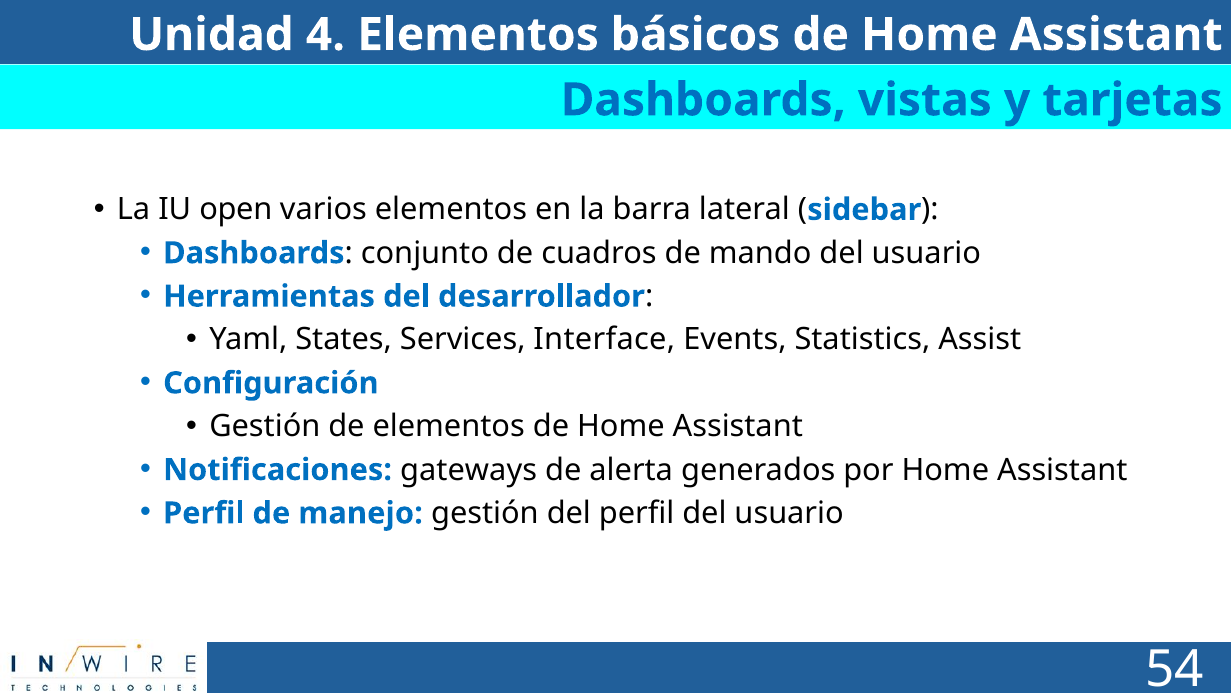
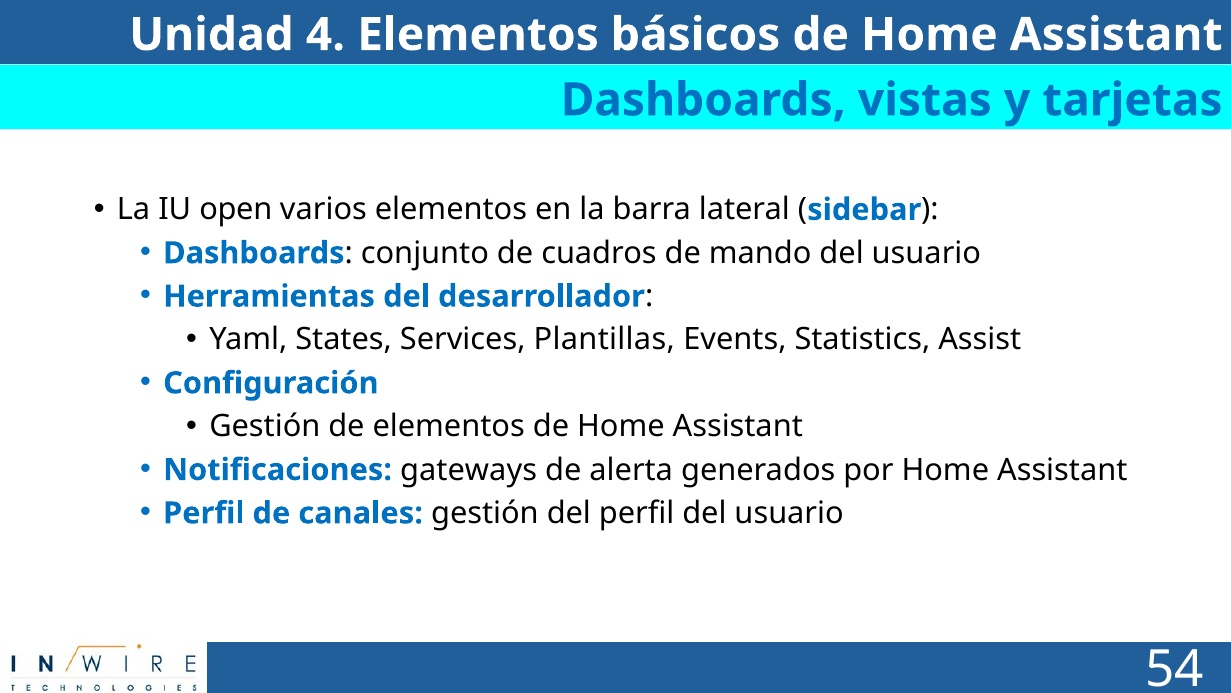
Interface: Interface -> Plantillas (604, 340)
manejo: manejo -> canales (361, 513)
